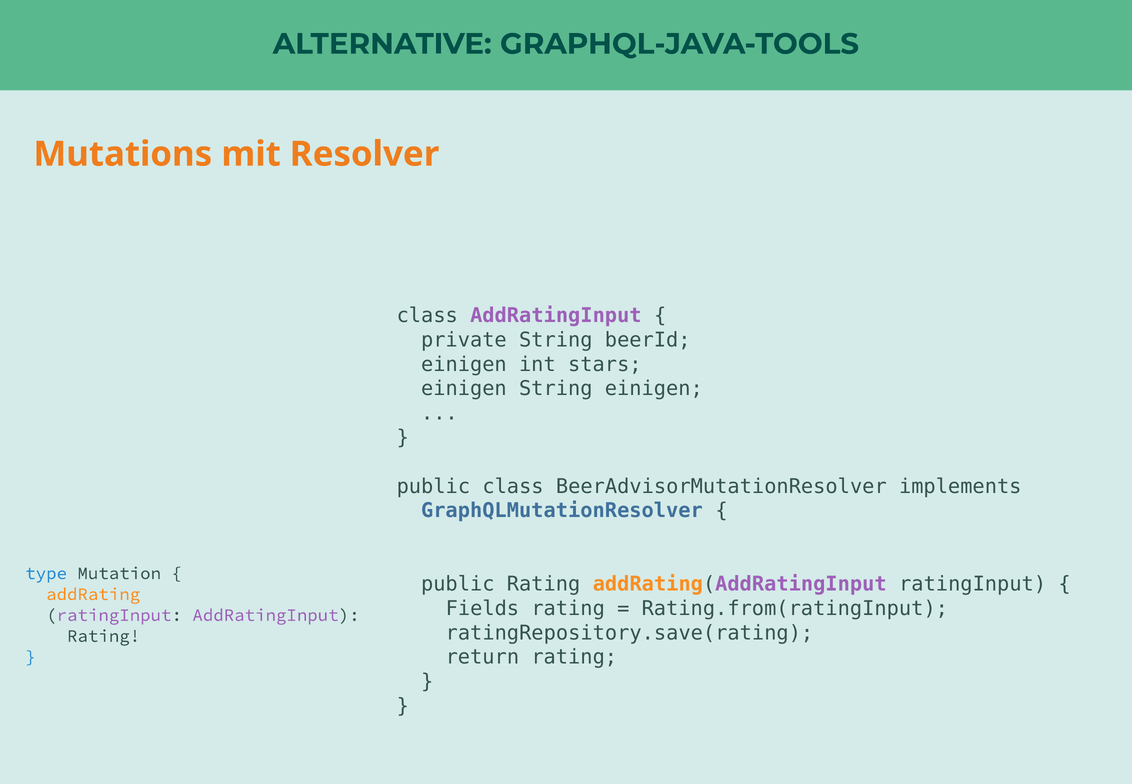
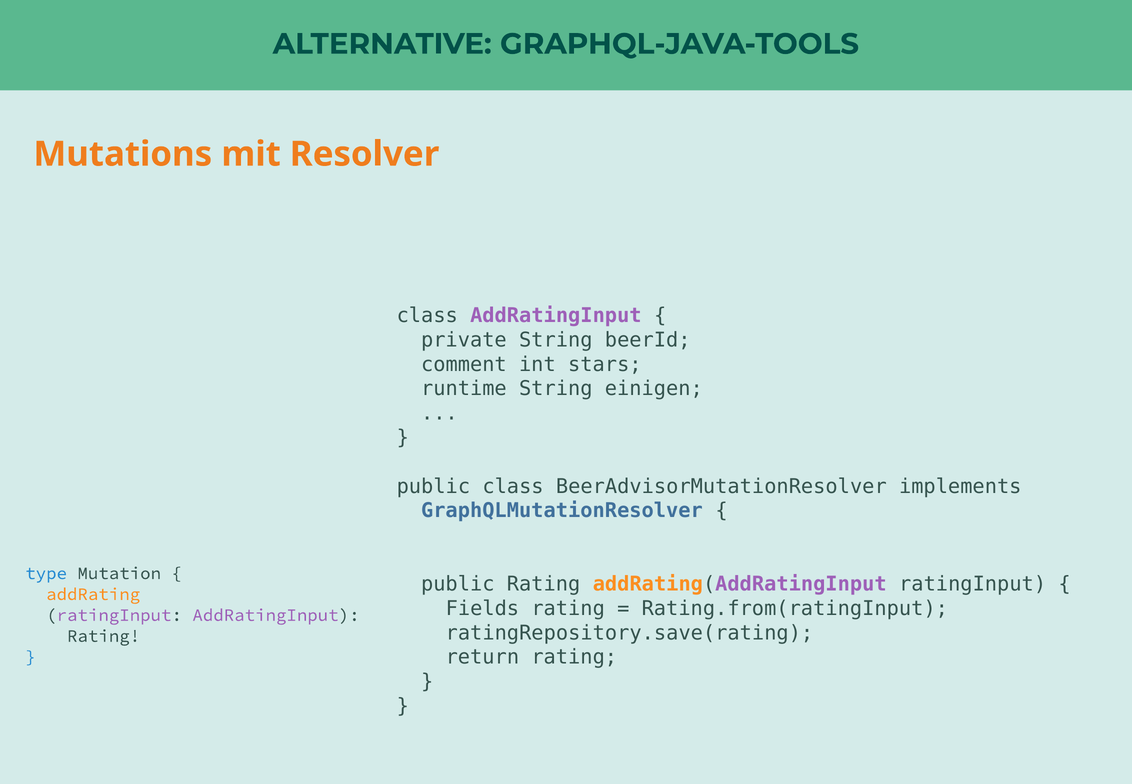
einigen: einigen -> comment (464, 364)
einigen: einigen -> runtime (464, 389)
